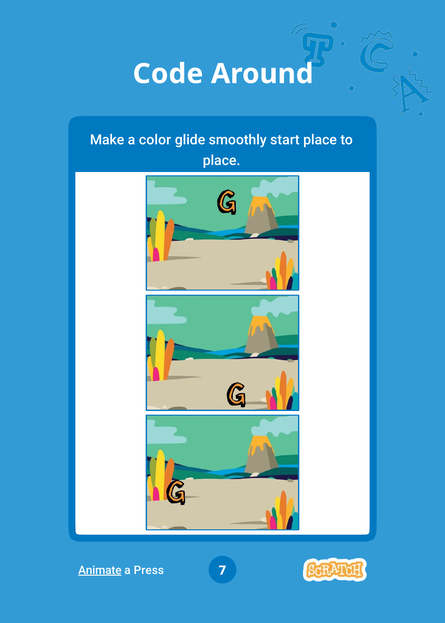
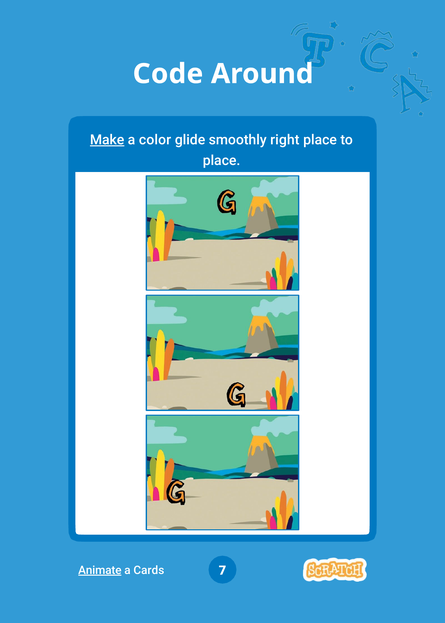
Make underline: none -> present (107, 140)
start: start -> right (285, 140)
Press: Press -> Cards (149, 570)
